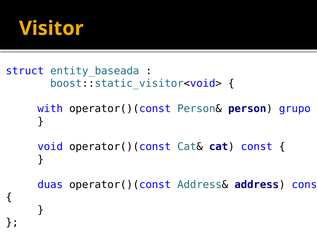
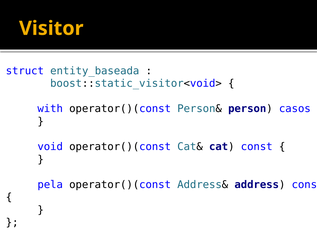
grupo: grupo -> casos (295, 109)
duas: duas -> pela (50, 185)
